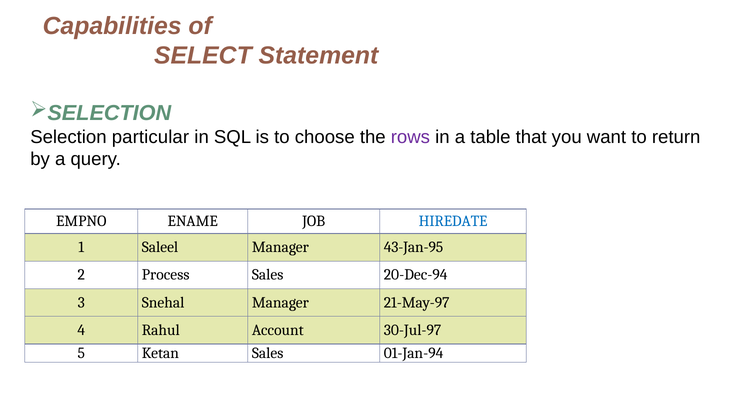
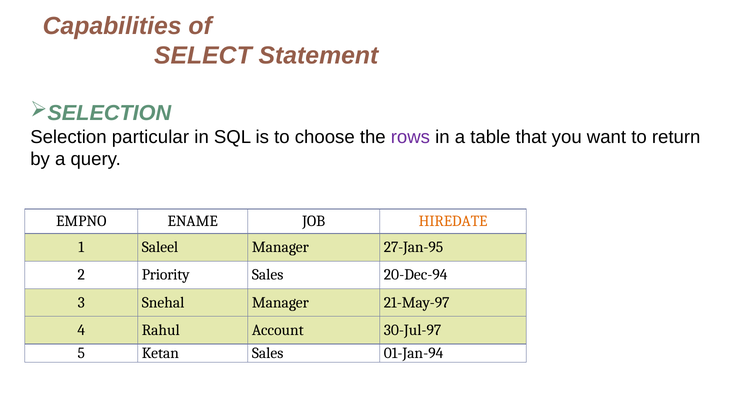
HIREDATE colour: blue -> orange (453, 221)
43-Jan-95: 43-Jan-95 -> 27-Jan-95 (413, 247)
Process: Process -> Priority (166, 275)
